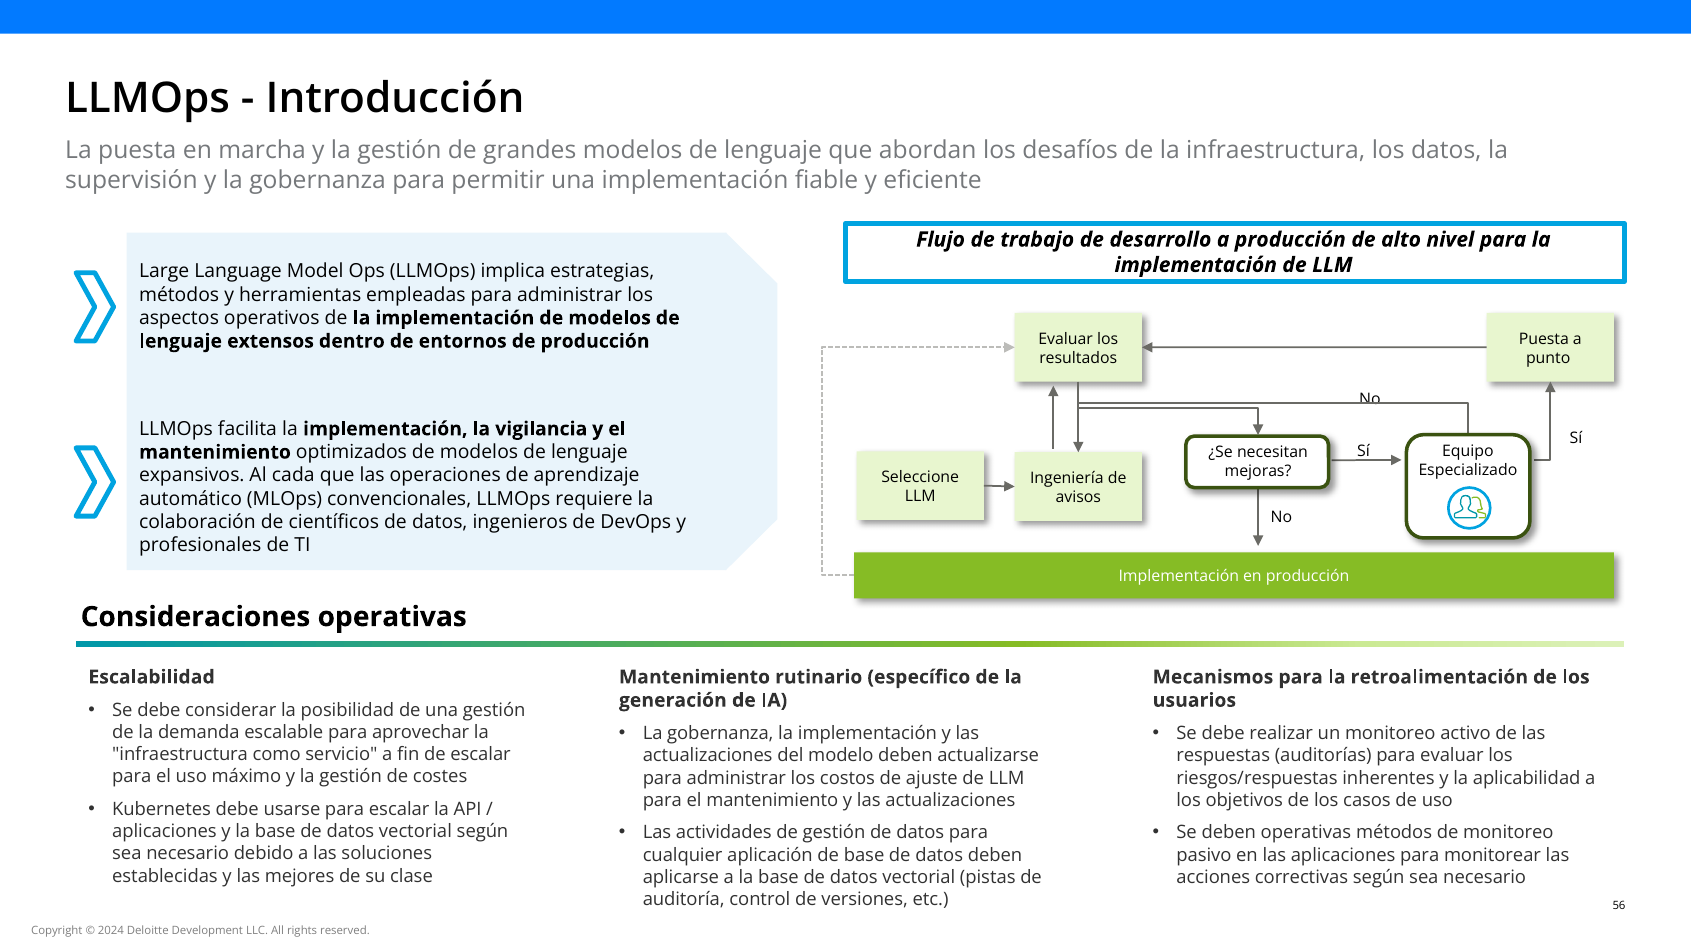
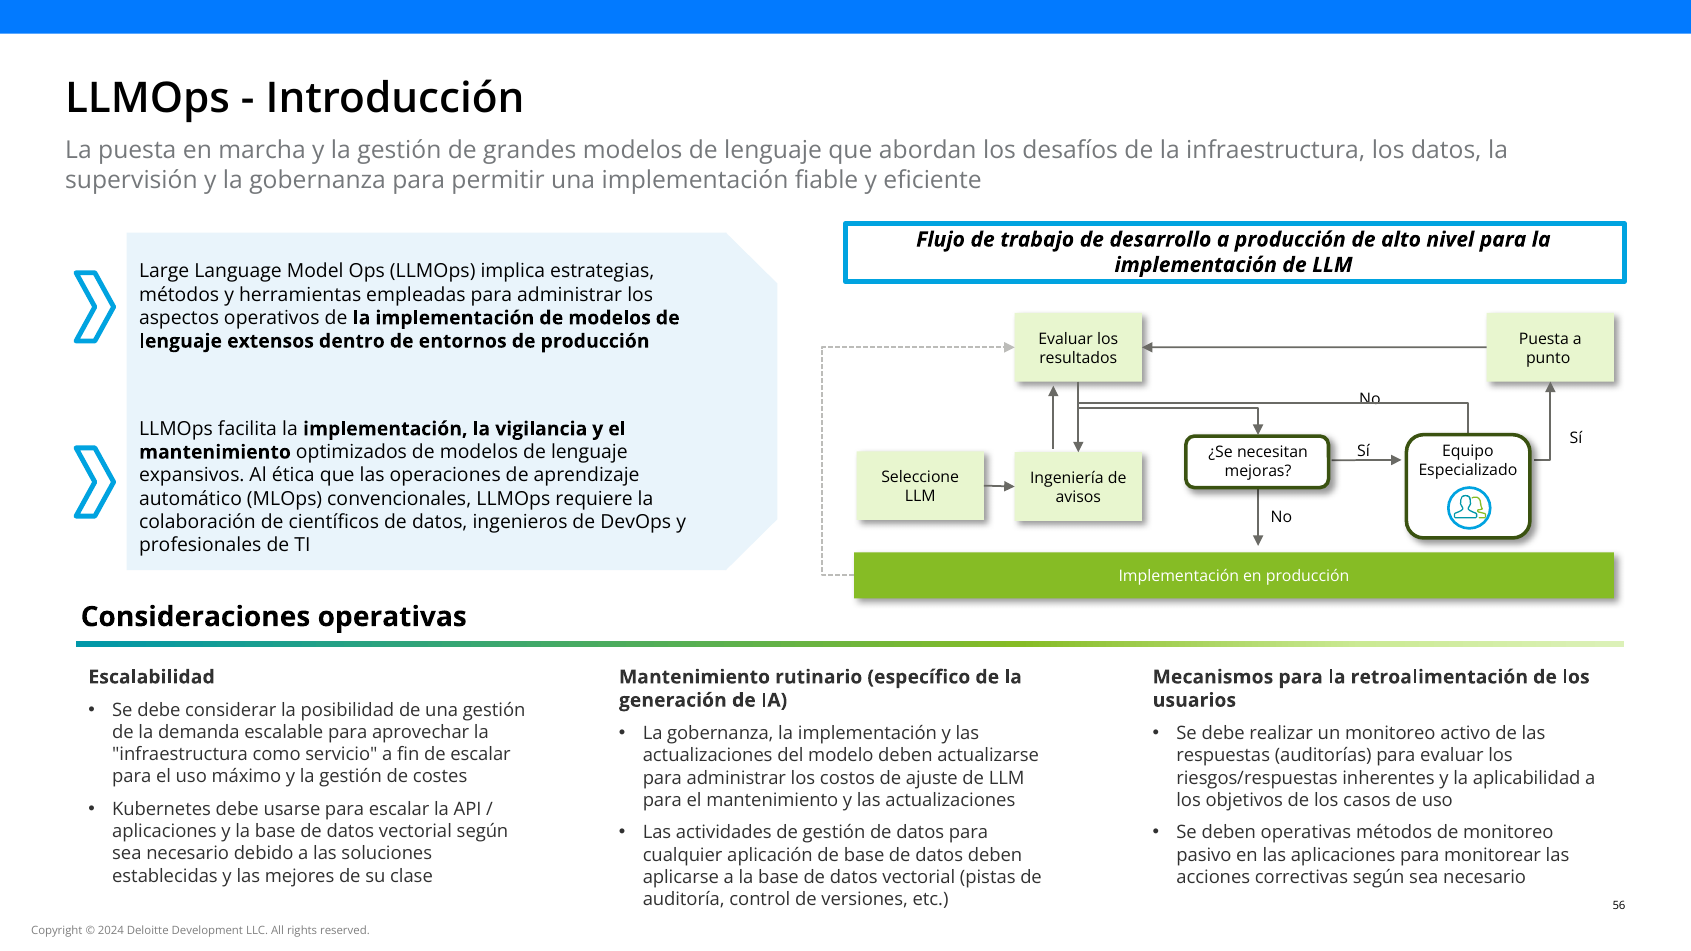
cada: cada -> ética (293, 476)
